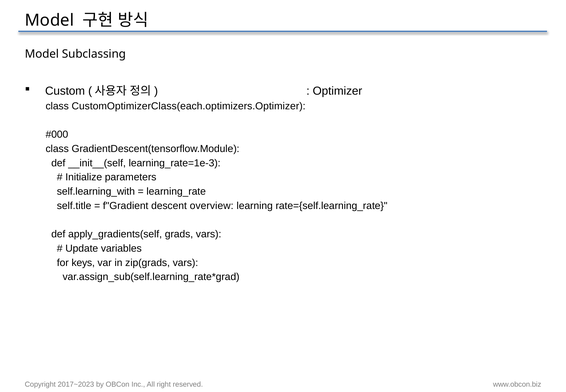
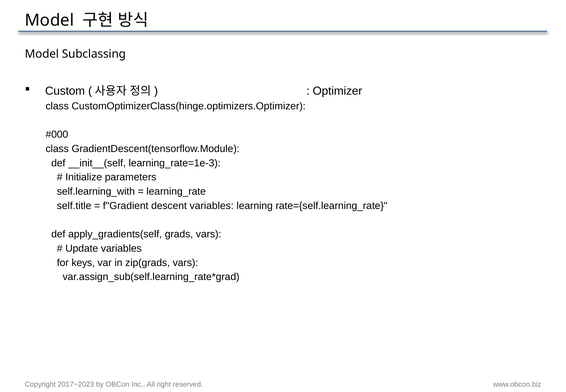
CustomOptimizerClass(each.optimizers.Optimizer: CustomOptimizerClass(each.optimizers.Optimizer -> CustomOptimizerClass(hinge.optimizers.Optimizer (189, 106)
descent overview: overview -> variables (212, 206)
